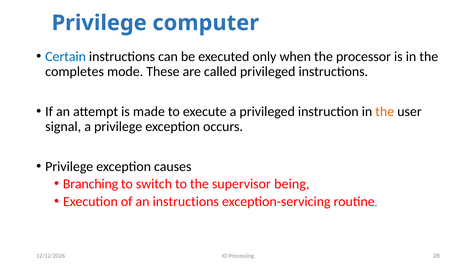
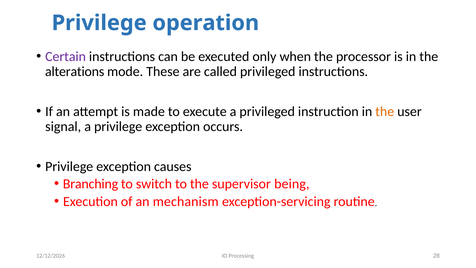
computer: computer -> operation (206, 23)
Certain colour: blue -> purple (66, 56)
completes: completes -> alterations (75, 71)
an instructions: instructions -> mechanism (186, 201)
